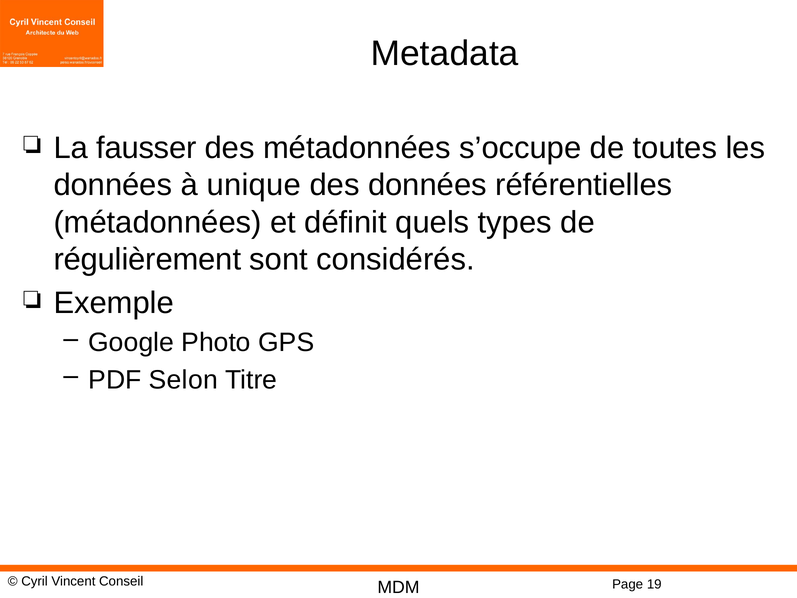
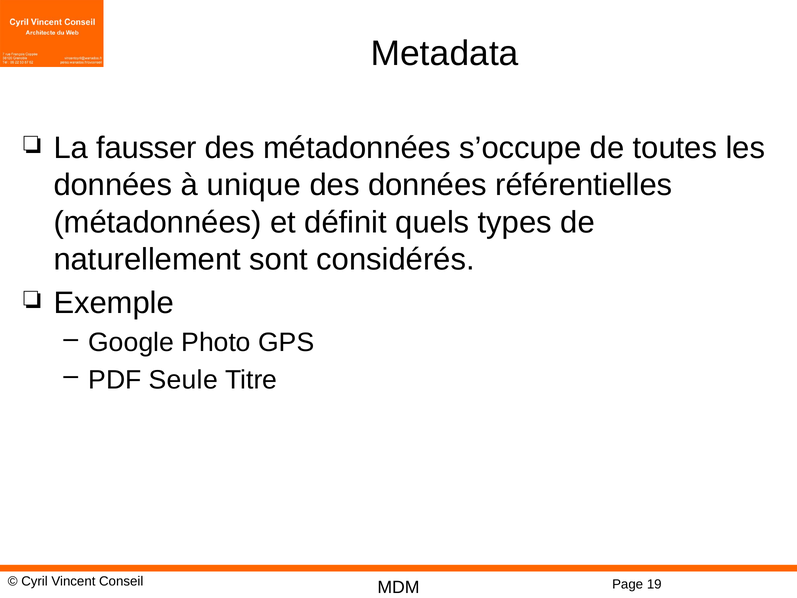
régulièrement: régulièrement -> naturellement (147, 260)
Selon: Selon -> Seule (183, 380)
